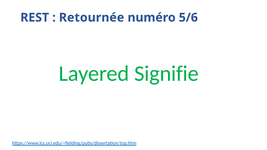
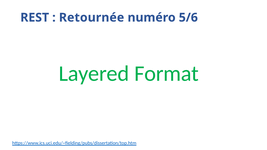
Signifie: Signifie -> Format (167, 74)
